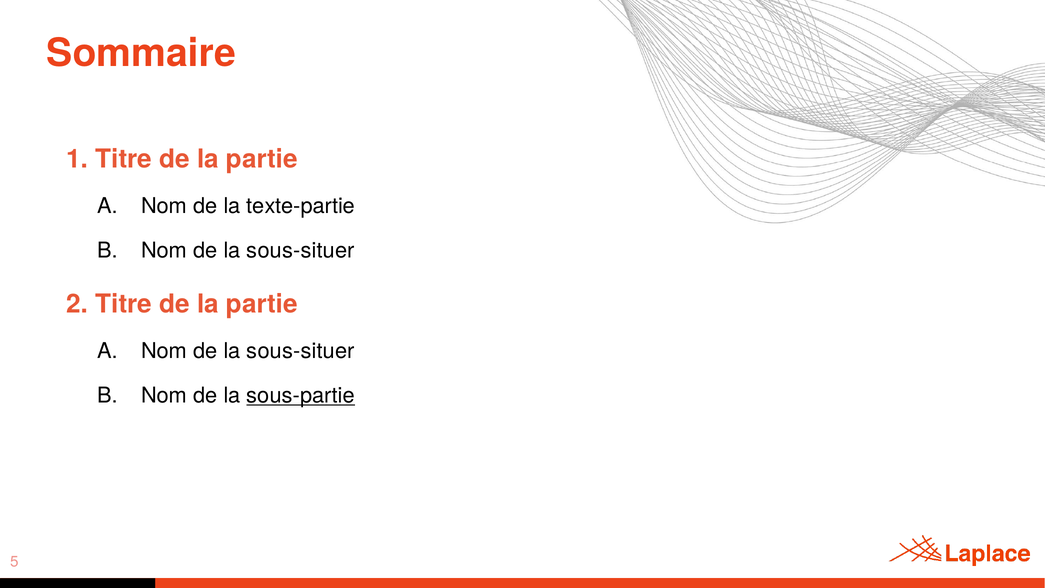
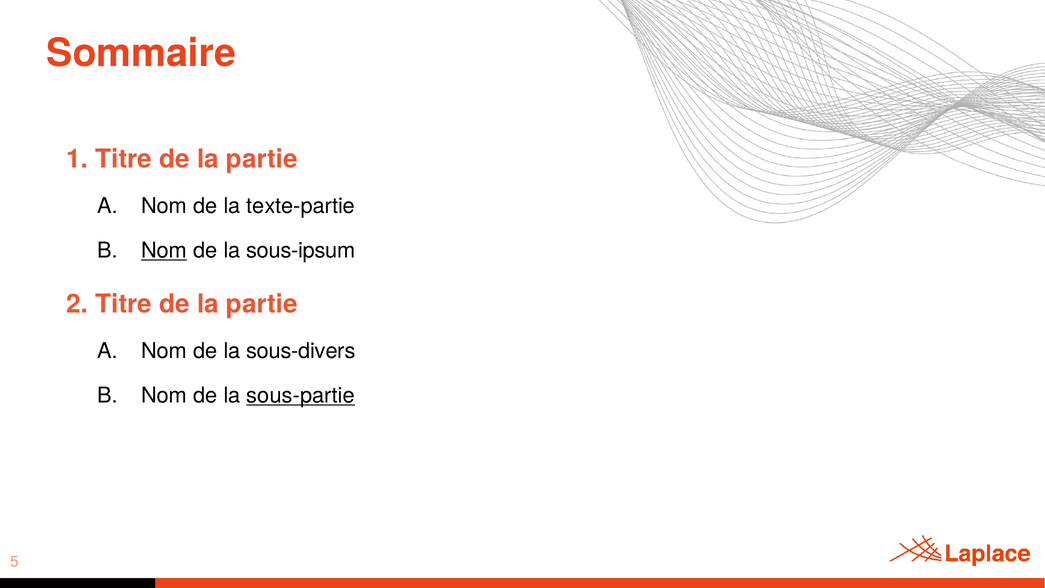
Nom underline: none -> present (164, 251)
sous-situer: sous-situer -> sous-ipsum (301, 251)
sous-situer: sous-situer -> sous-divers (301, 351)
